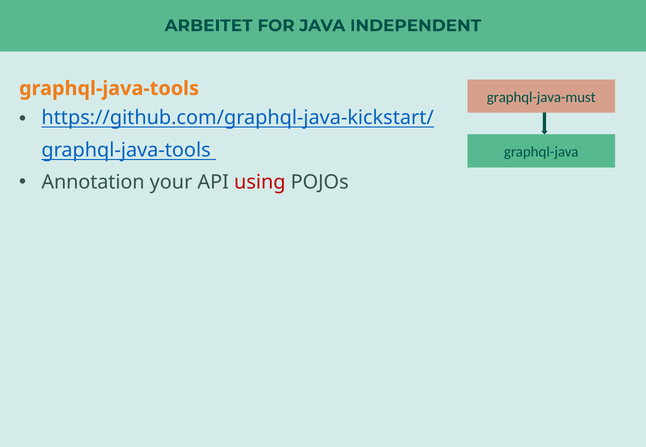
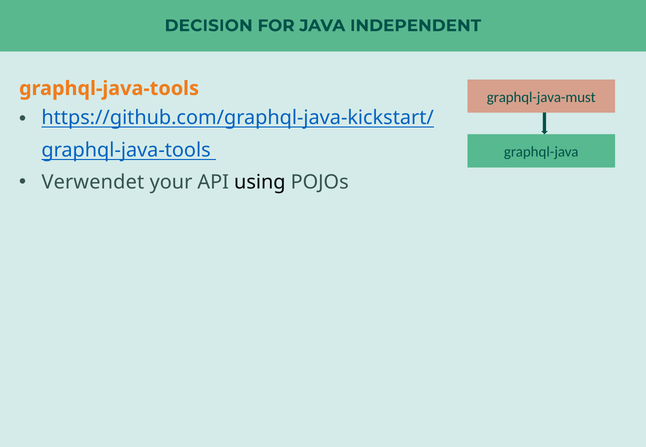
ARBEITET: ARBEITET -> DECISION (209, 26)
Annotation: Annotation -> Verwendet (93, 182)
using colour: red -> black (260, 182)
